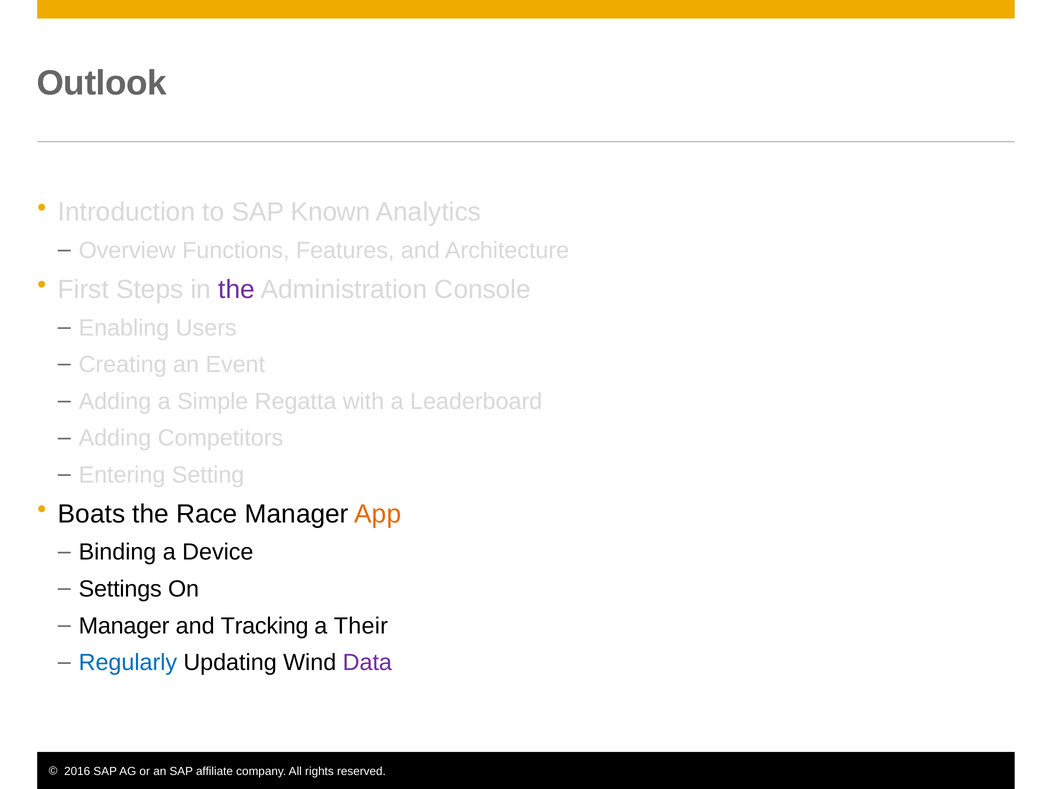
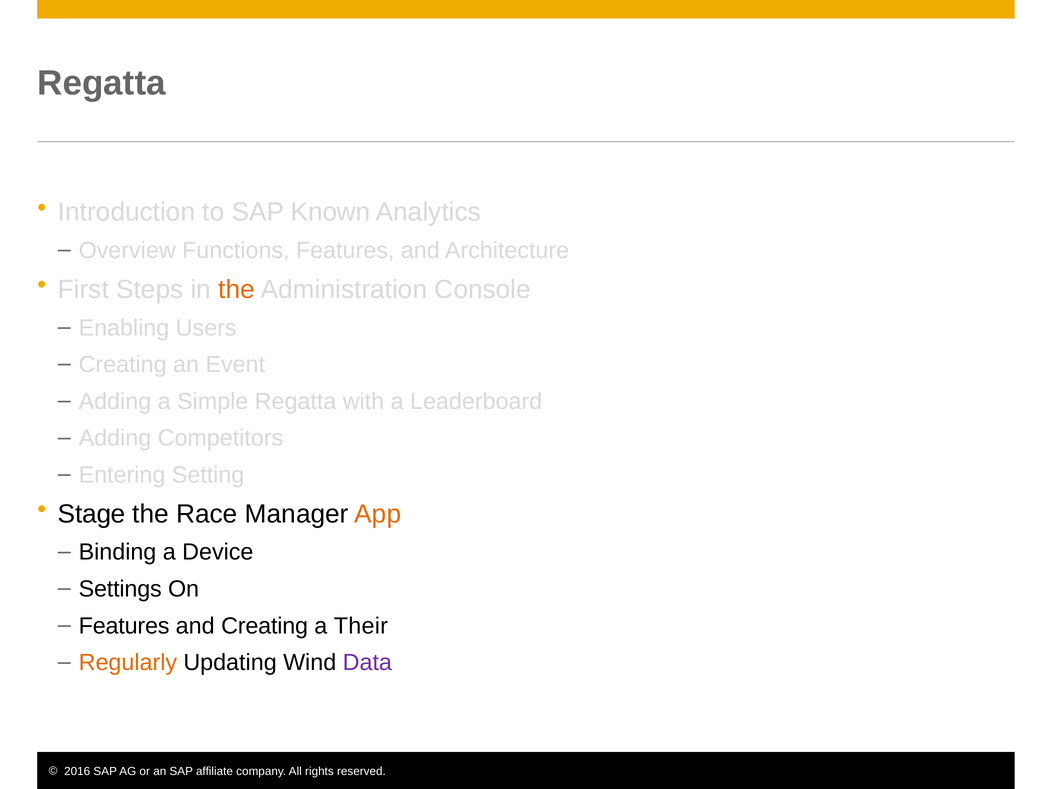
Outlook: Outlook -> Regatta (102, 83)
the colour: purple -> orange (237, 289)
Boats: Boats -> Stage (92, 514)
Manager: Manager -> Features (124, 626)
and Tracking: Tracking -> Creating (265, 626)
Regularly colour: blue -> orange (128, 663)
